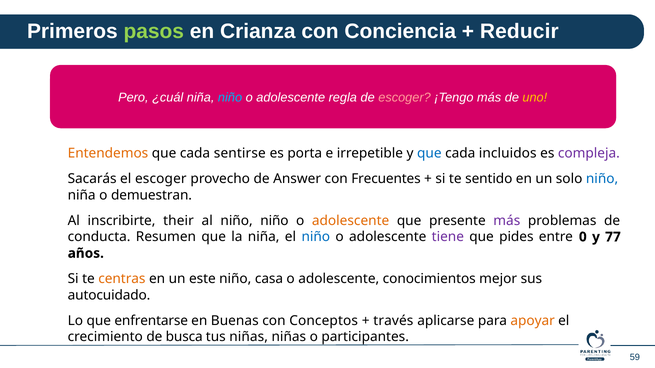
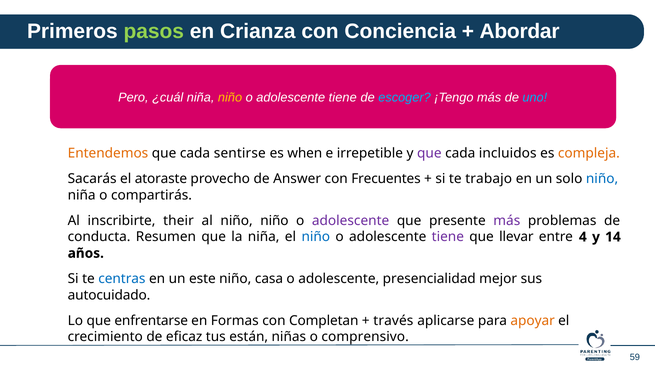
Reducir: Reducir -> Abordar (520, 31)
niño colour: light blue -> yellow (230, 98)
regla: regla -> tiene (343, 98)
escoger colour: pink -> light blue (405, 98)
uno colour: yellow -> light blue (535, 98)
porta: porta -> when (305, 153)
que colour: blue -> purple (429, 153)
compleja colour: purple -> orange (589, 153)
el escoger: escoger -> atoraste (161, 179)
sentido: sentido -> trabajo (489, 179)
demuestran: demuestran -> compartirás (151, 195)
adolescente colour: orange -> purple (351, 221)
pides: pides -> llevar (516, 237)
0: 0 -> 4 (583, 237)
77: 77 -> 14 (613, 237)
centras colour: orange -> blue (122, 279)
conocimientos: conocimientos -> presencialidad (429, 279)
Buenas: Buenas -> Formas (235, 321)
Conceptos: Conceptos -> Completan (324, 321)
busca: busca -> eficaz (184, 337)
tus niñas: niñas -> están (249, 337)
participantes: participantes -> comprensivo (365, 337)
